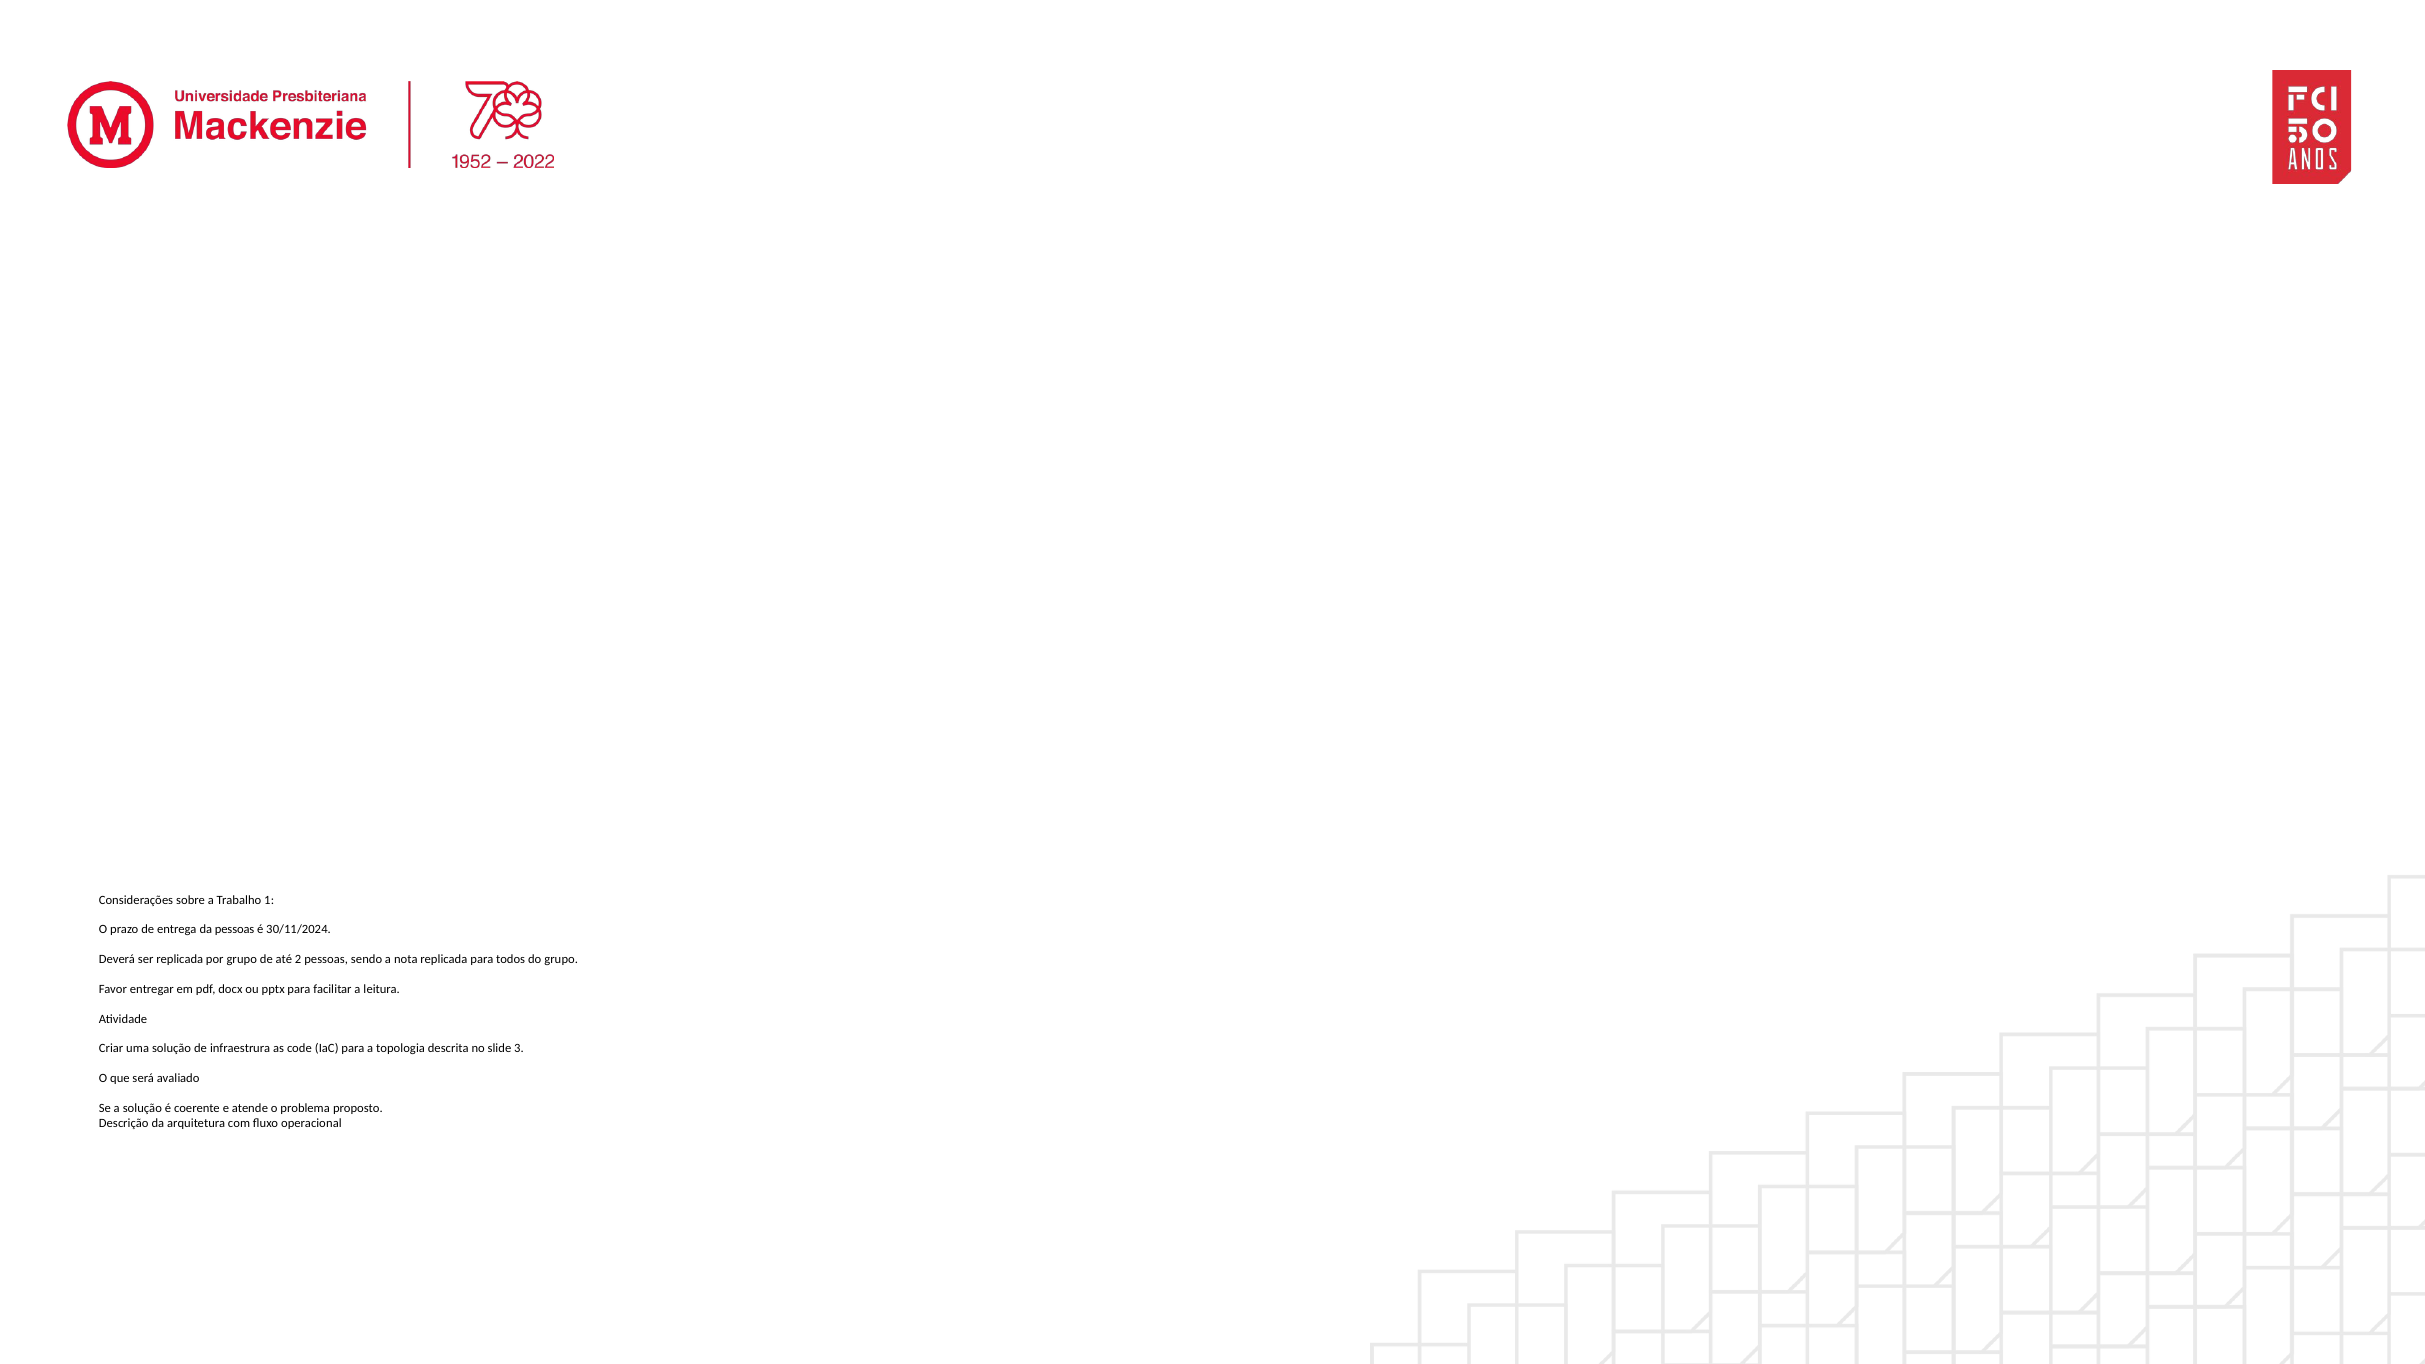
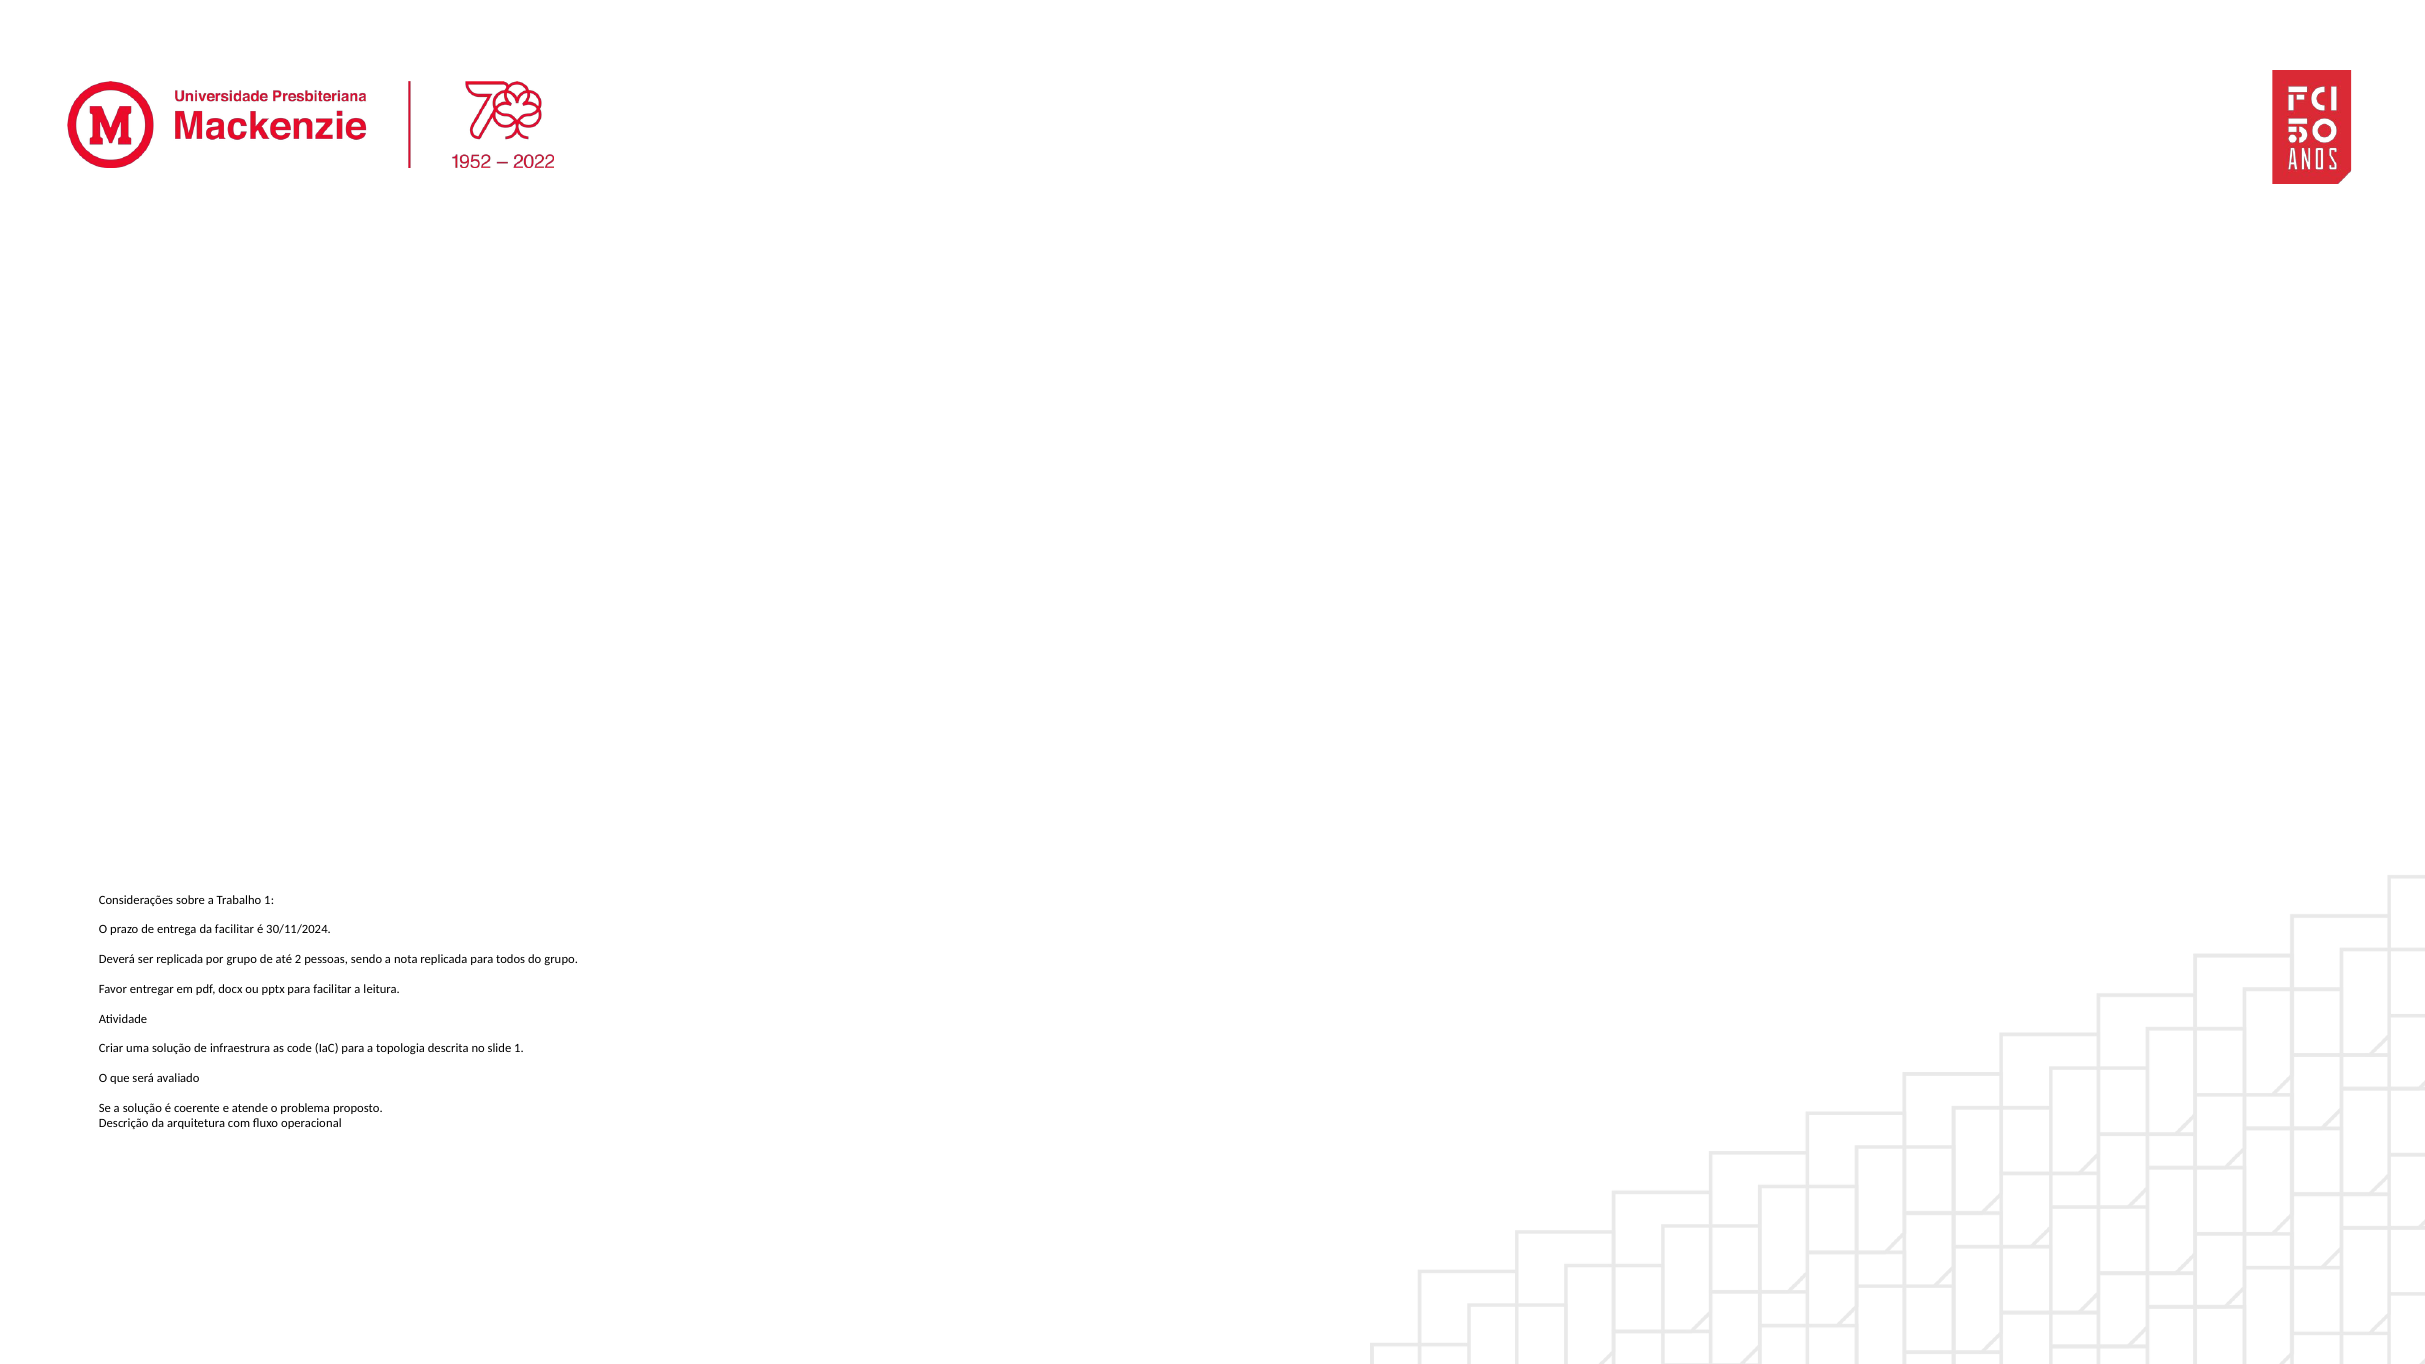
da pessoas: pessoas -> facilitar (235, 930)
slide 3: 3 -> 1 (519, 1049)
